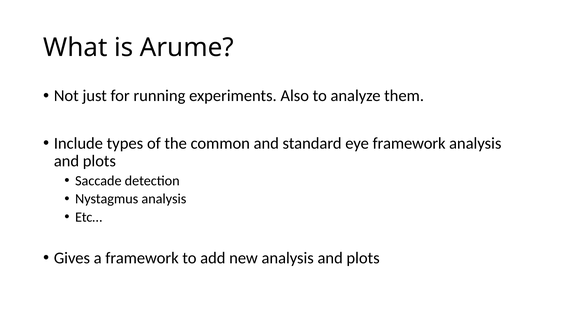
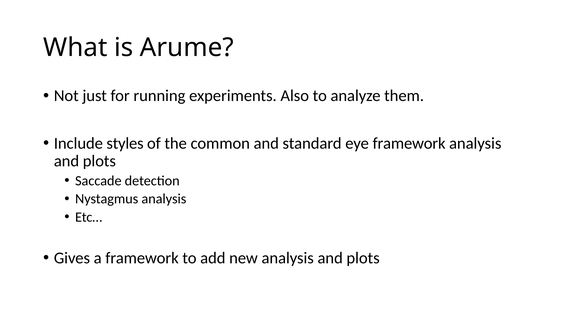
types: types -> styles (125, 143)
